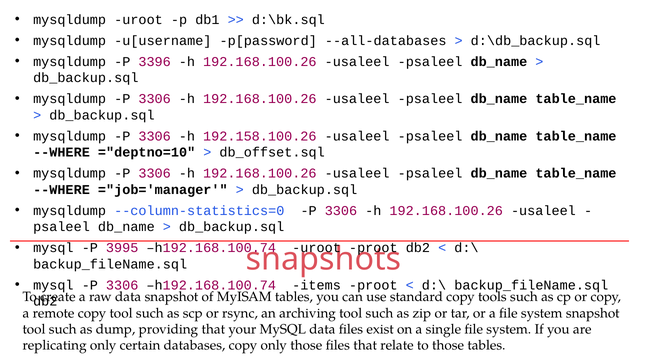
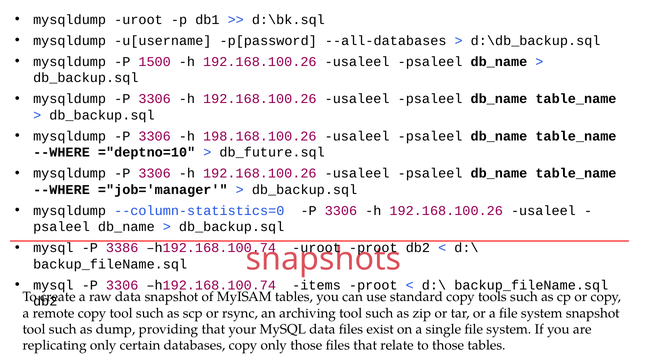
3396: 3396 -> 1500 (155, 62)
192.158.100.26: 192.158.100.26 -> 198.168.100.26 (260, 136)
db_offset.sql: db_offset.sql -> db_future.sql (272, 152)
3995: 3995 -> 3386 (122, 248)
